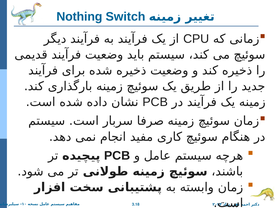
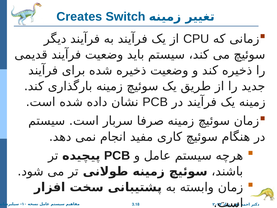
Nothing: Nothing -> Creates (79, 17)
